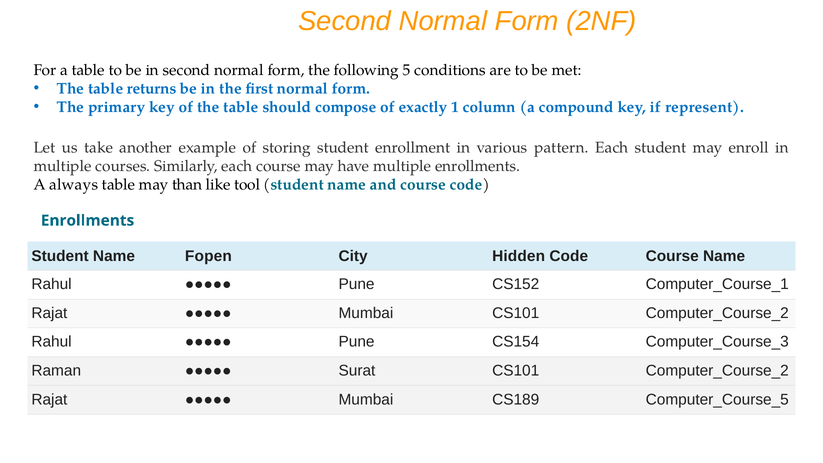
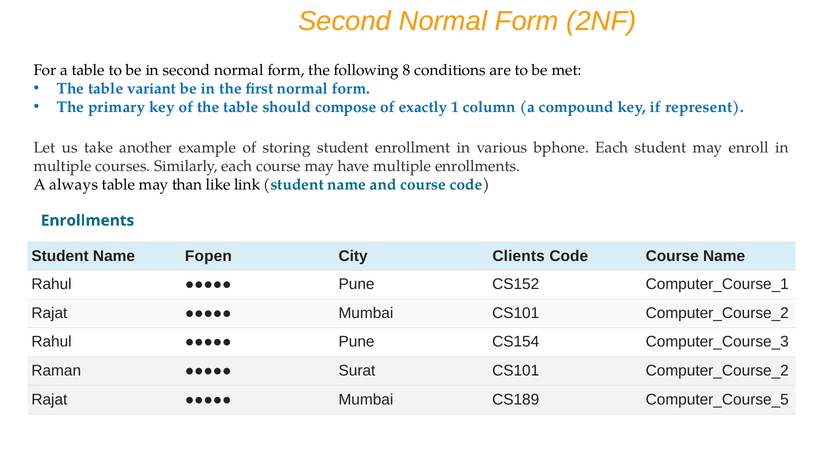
5: 5 -> 8 (407, 70)
returns: returns -> variant (152, 88)
pattern: pattern -> bphone (561, 148)
tool: tool -> link (247, 185)
Hidden: Hidden -> Clients (519, 256)
